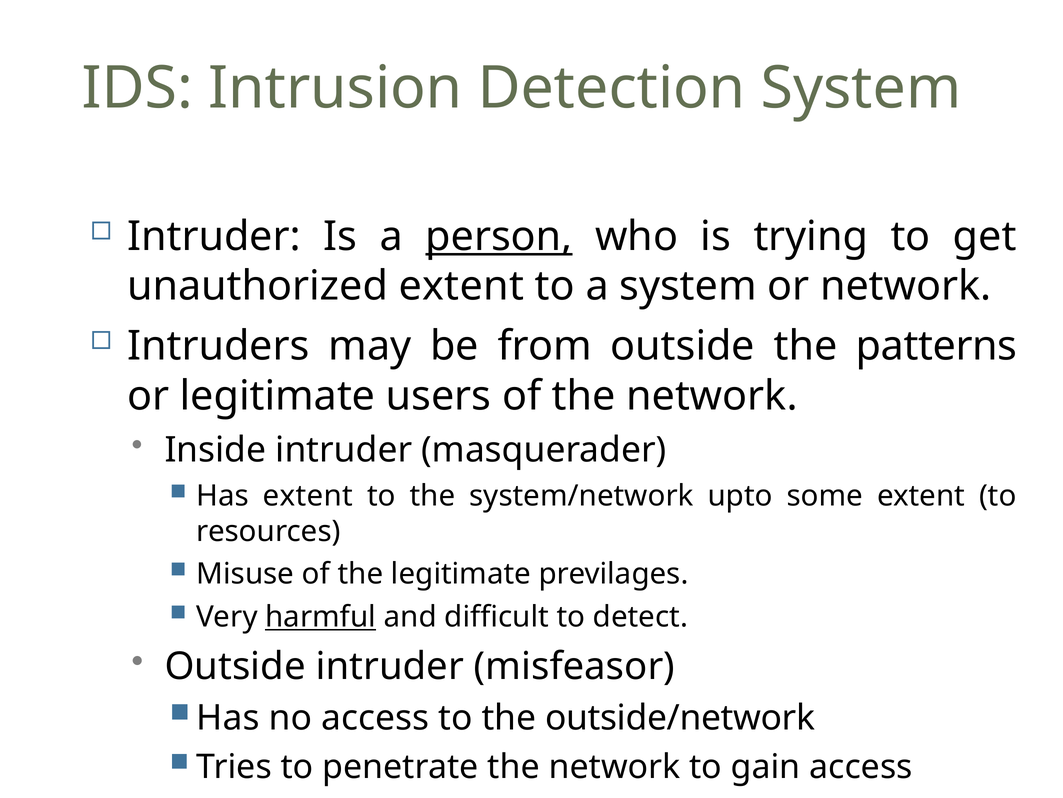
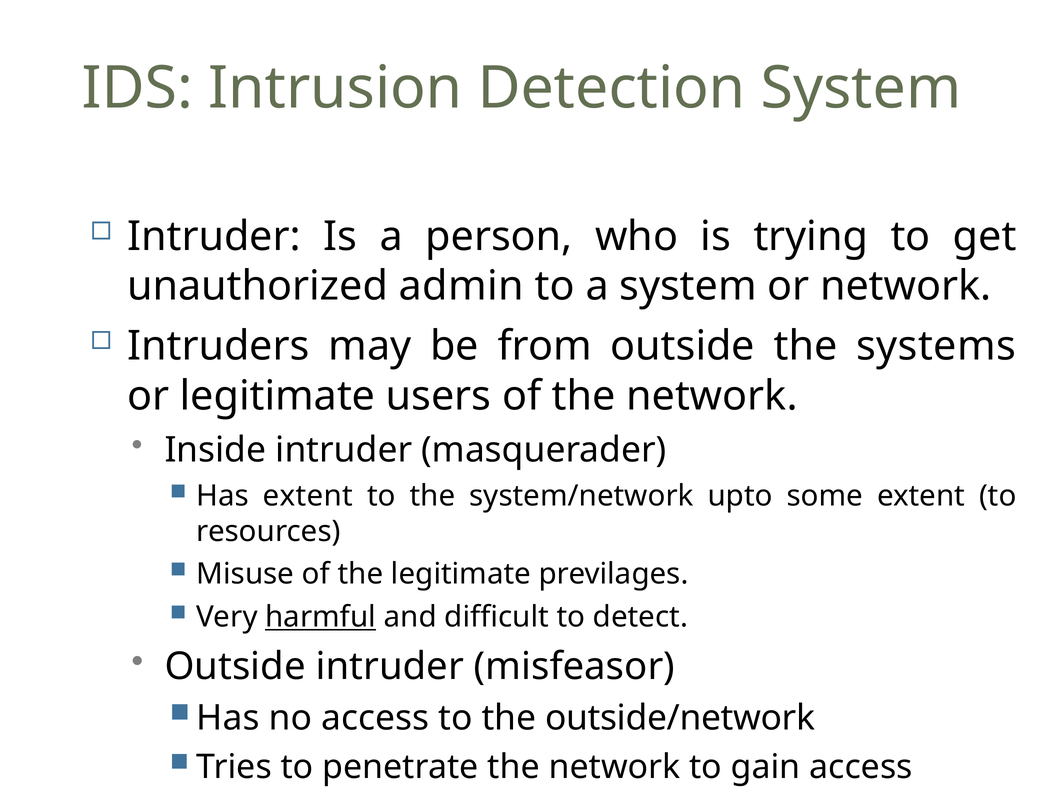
person underline: present -> none (499, 236)
unauthorized extent: extent -> admin (461, 286)
patterns: patterns -> systems (936, 346)
